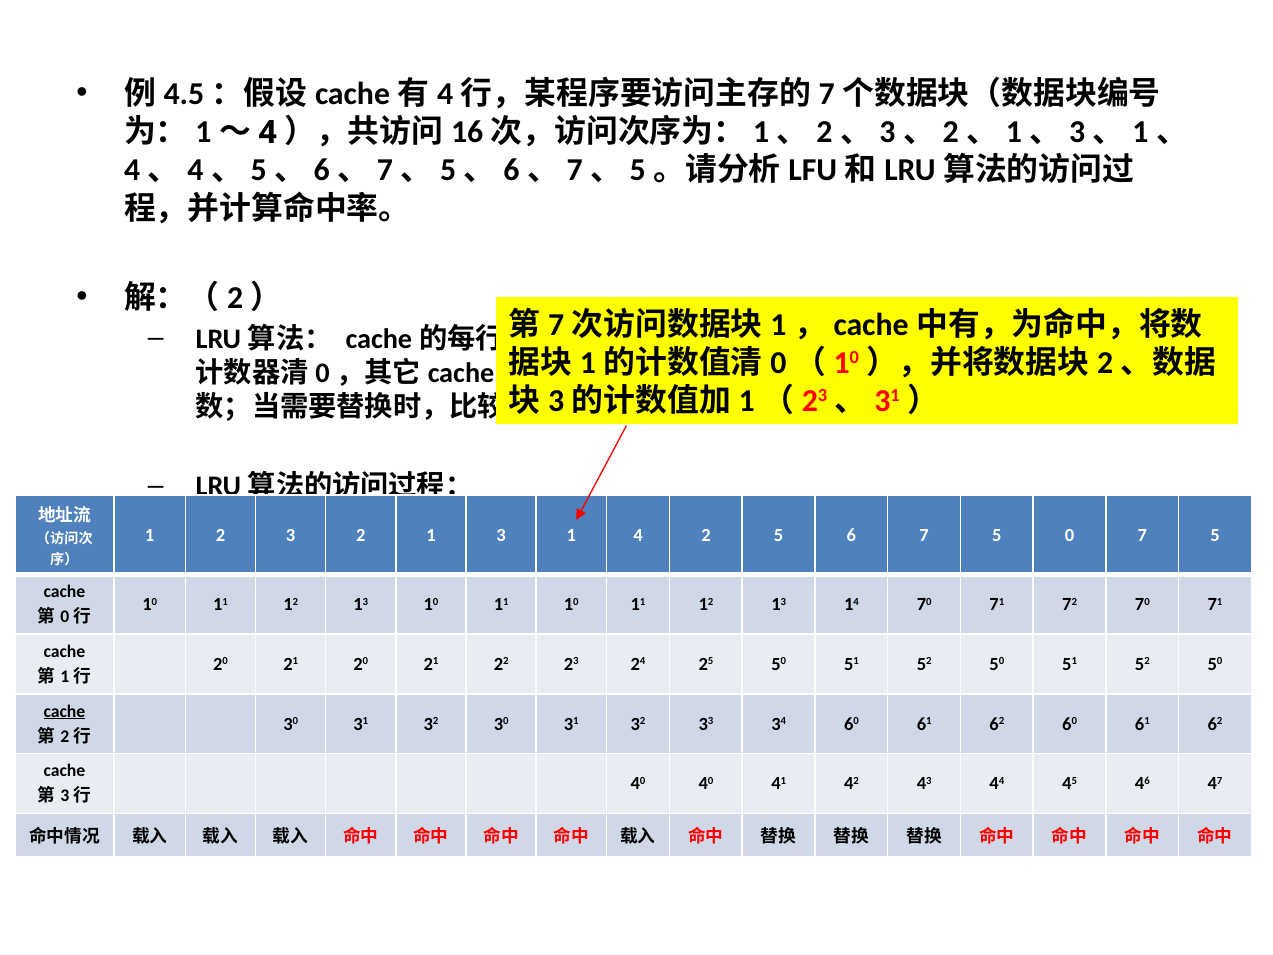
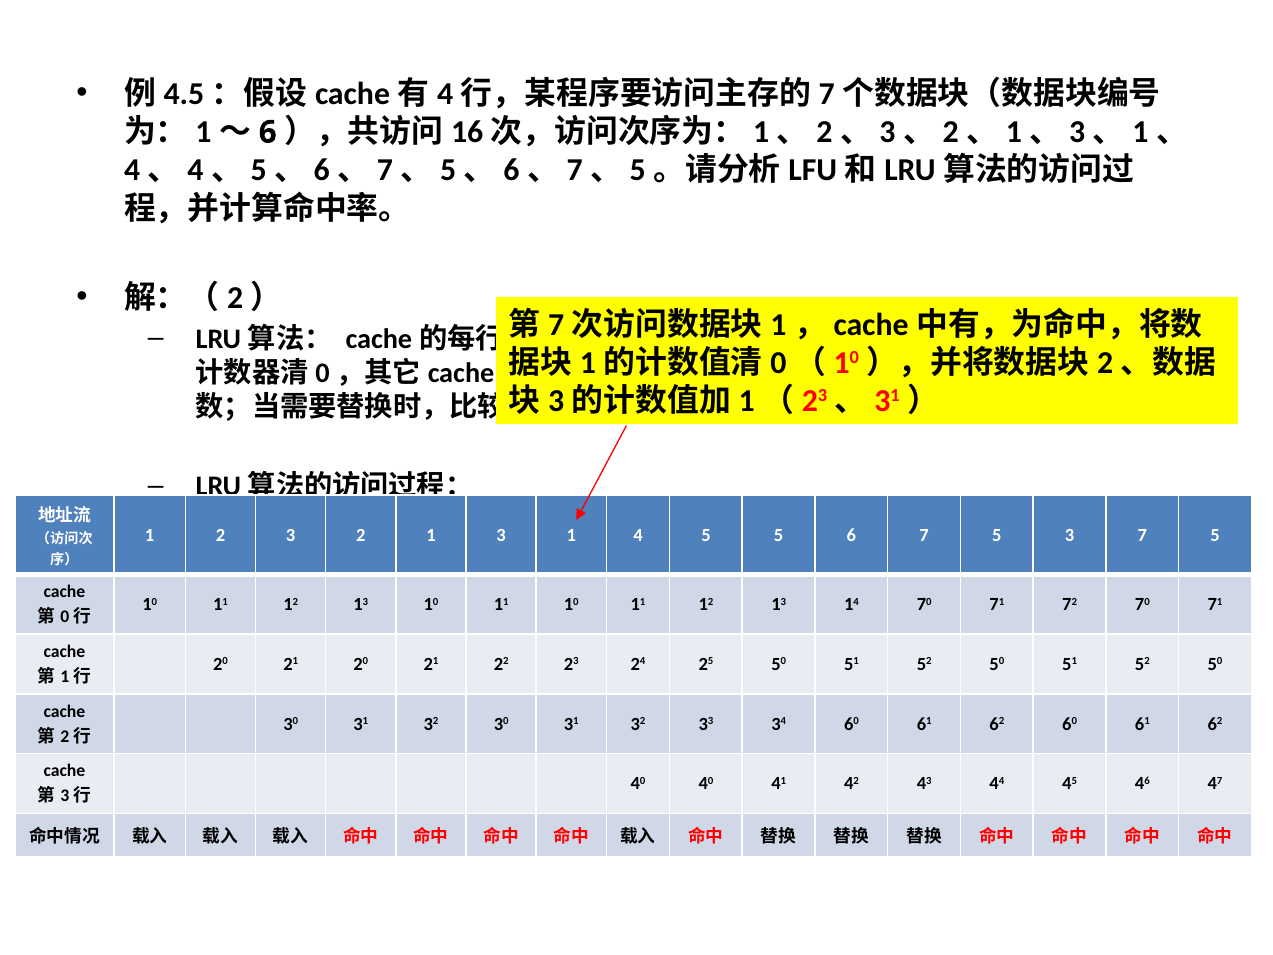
4: 4 -> 6 (268, 132)
4 2: 2 -> 5 (706, 535)
5 0: 0 -> 3 (1070, 535)
cache underline: present -> none (64, 711)
